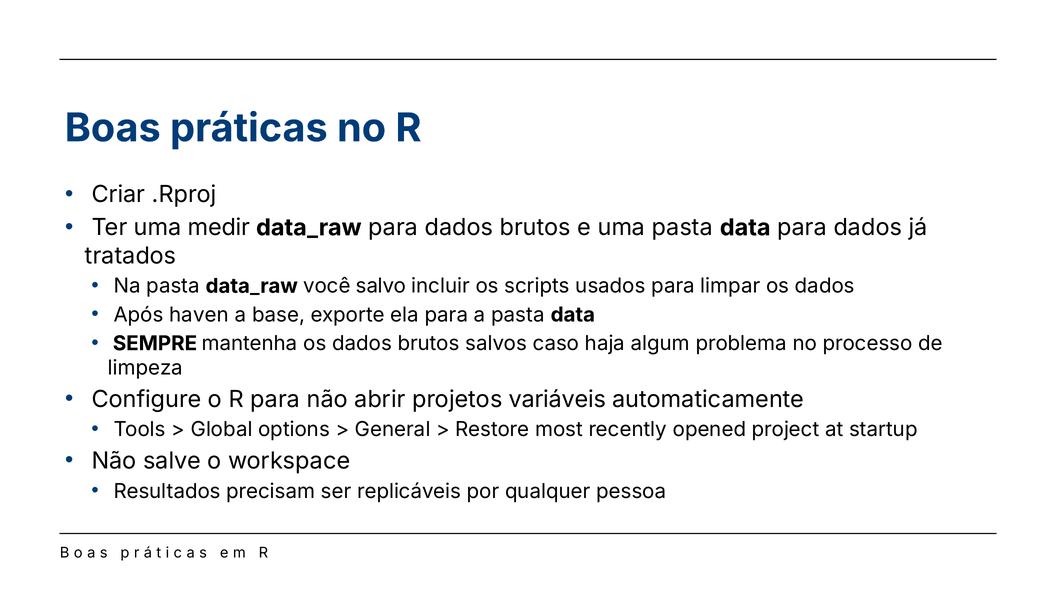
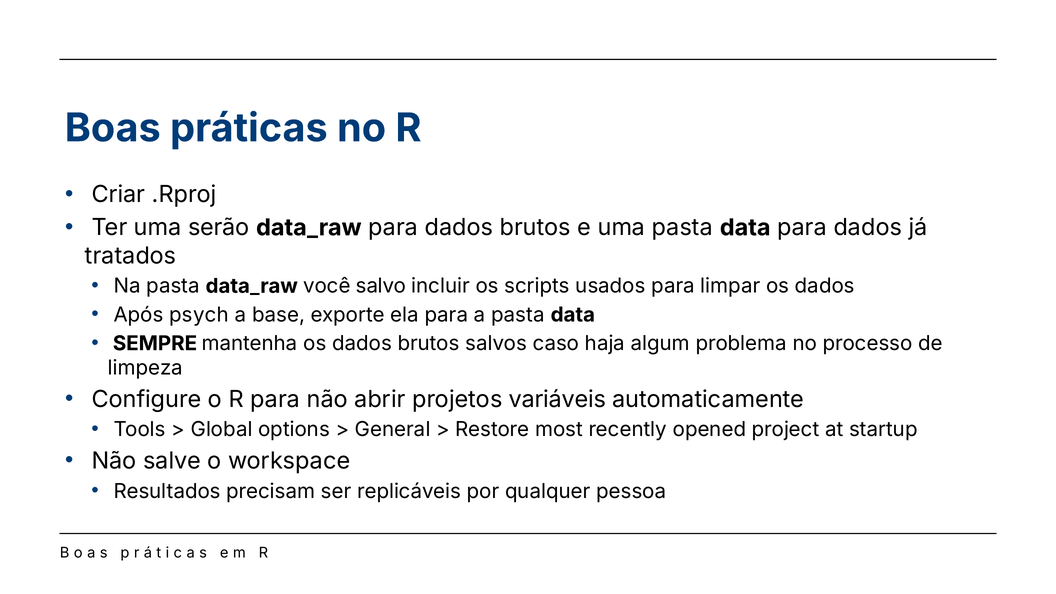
medir: medir -> serão (219, 228)
haven: haven -> psych (199, 315)
